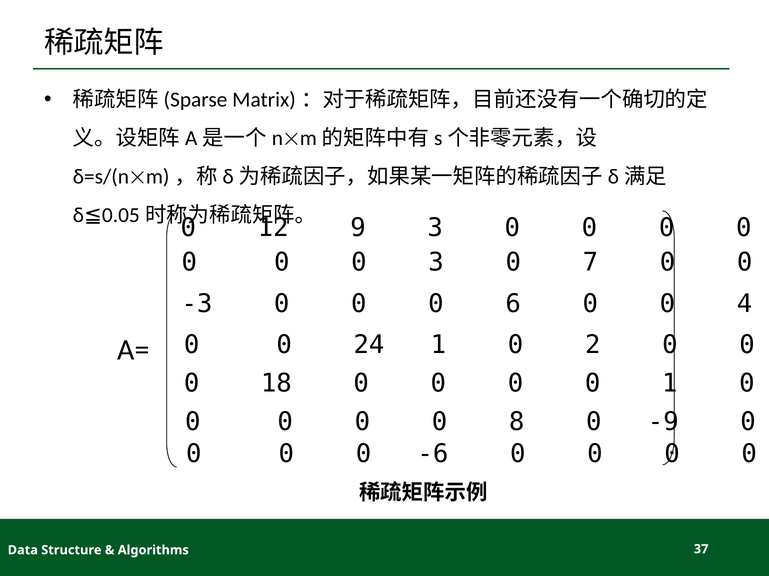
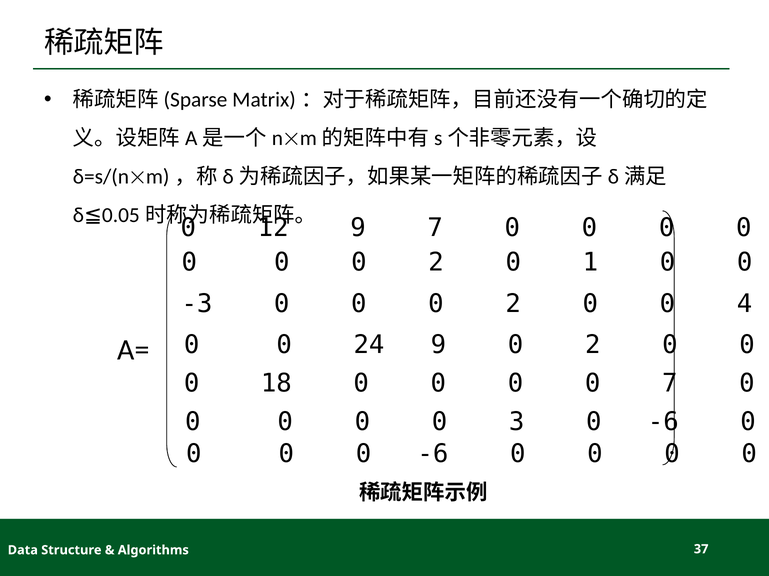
9 3: 3 -> 7 (435, 228)
3: 3 -> 2 (436, 263)
7: 7 -> 1 (590, 263)
6: 6 -> 2 (513, 304)
24 1: 1 -> 9 (438, 345)
0 1: 1 -> 7 (670, 384)
8: 8 -> 3 (517, 422)
-9: -9 -> -6 (663, 422)
